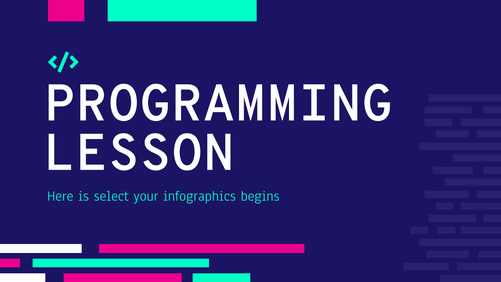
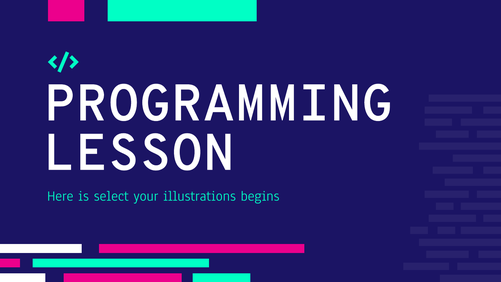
infographics: infographics -> illustrations (200, 196)
